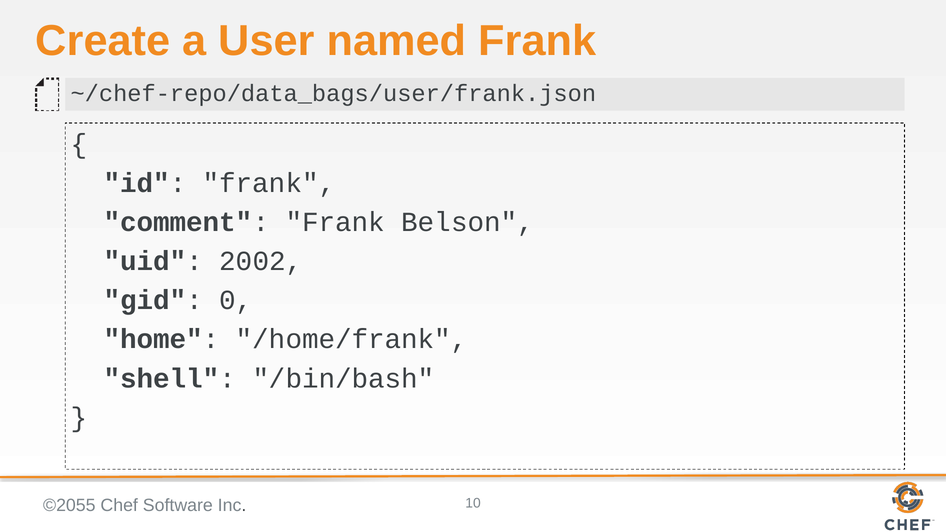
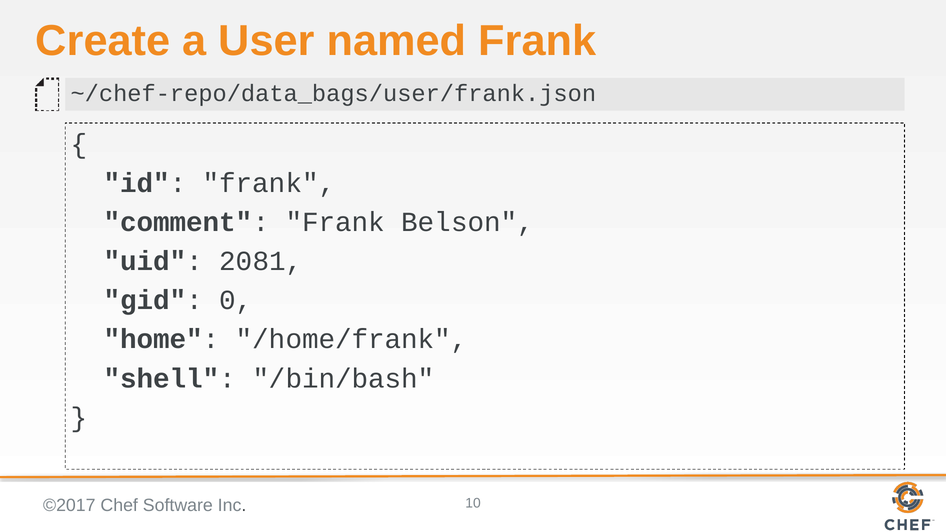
2002: 2002 -> 2081 (261, 261)
©2055: ©2055 -> ©2017 (69, 505)
